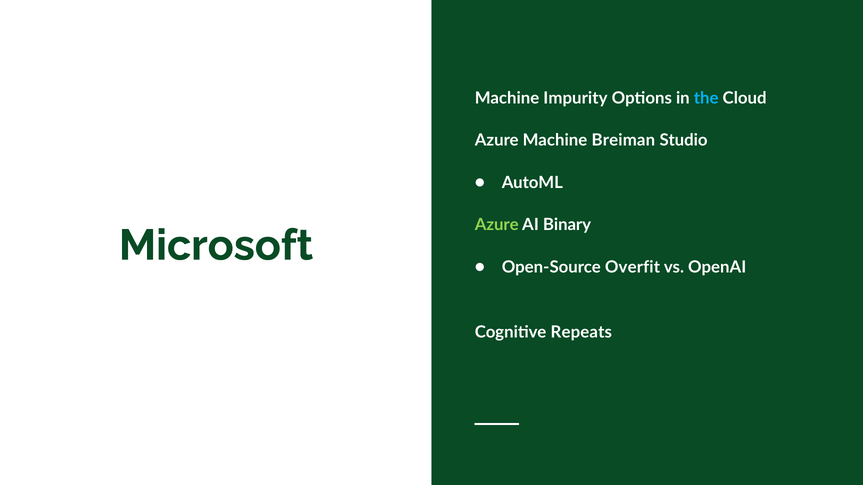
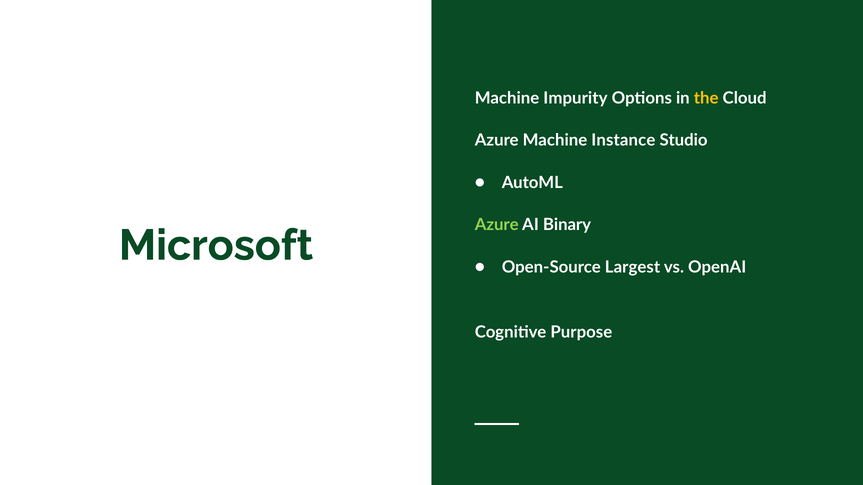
the colour: light blue -> yellow (706, 98)
Breiman: Breiman -> Instance (623, 140)
Overfit: Overfit -> Largest (633, 267)
Repeats: Repeats -> Purpose (581, 333)
